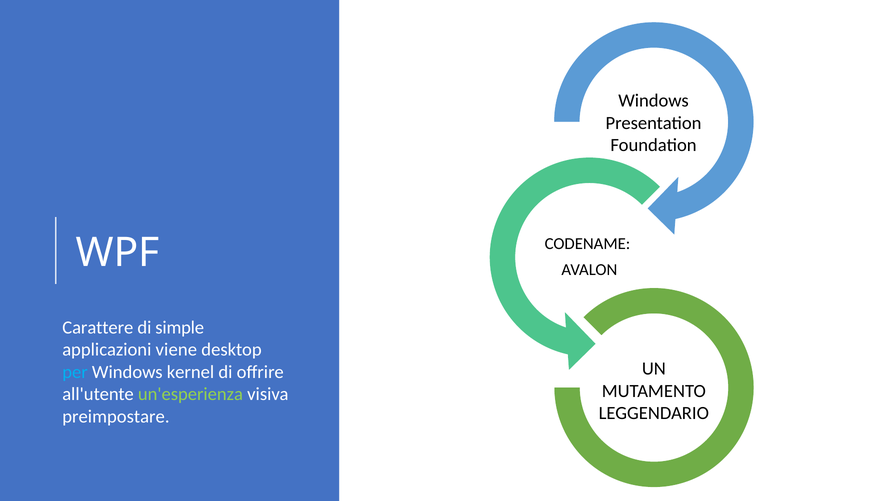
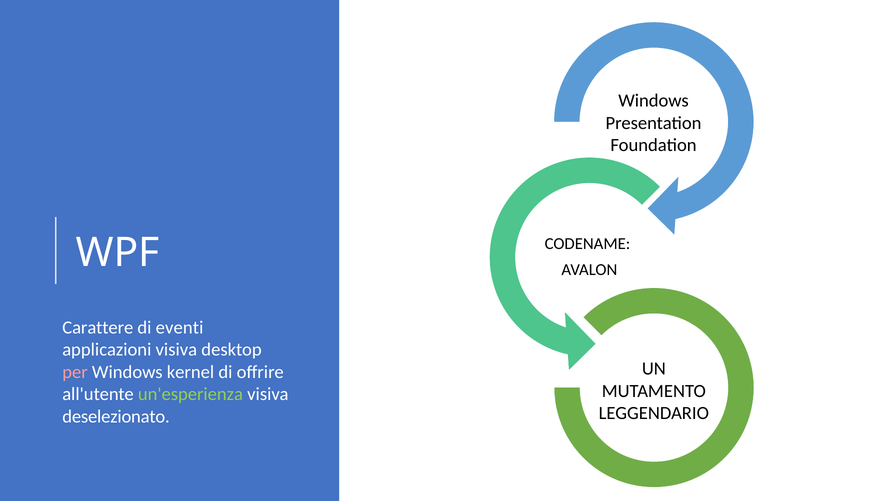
simple: simple -> eventi (180, 328)
applicazioni viene: viene -> visiva (176, 350)
per colour: light blue -> pink (75, 373)
preimpostare: preimpostare -> deselezionato (116, 417)
